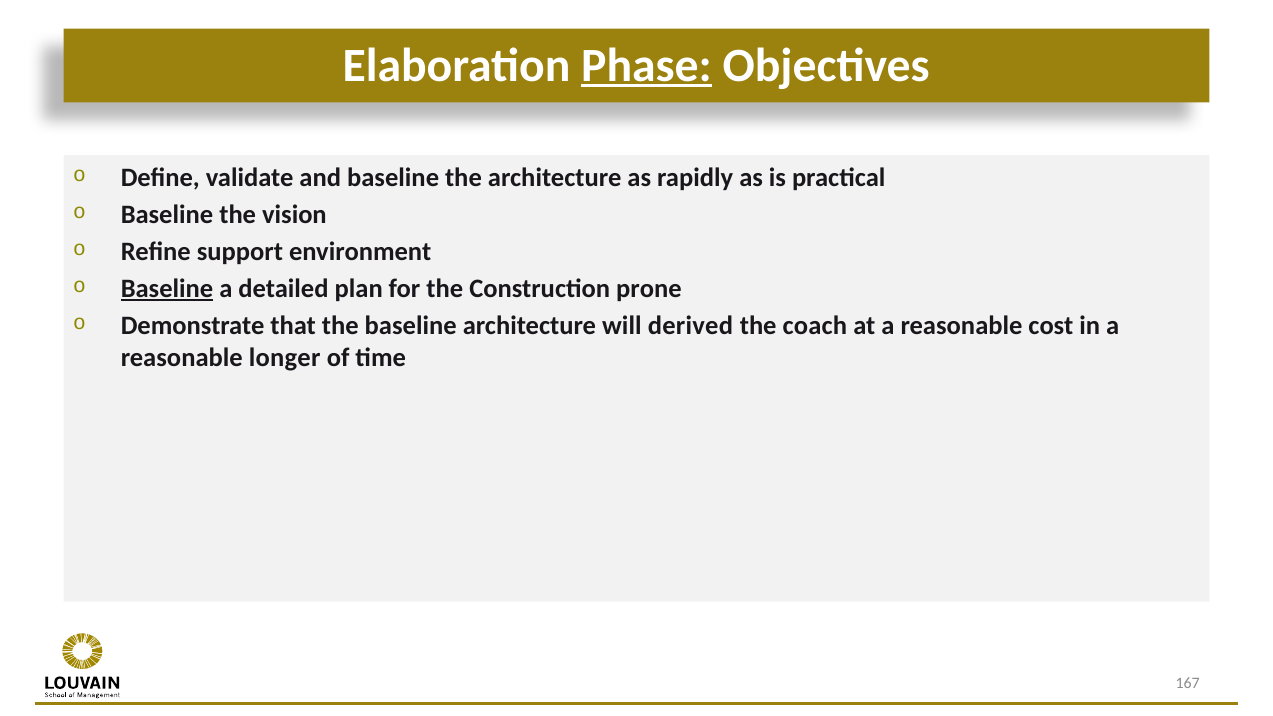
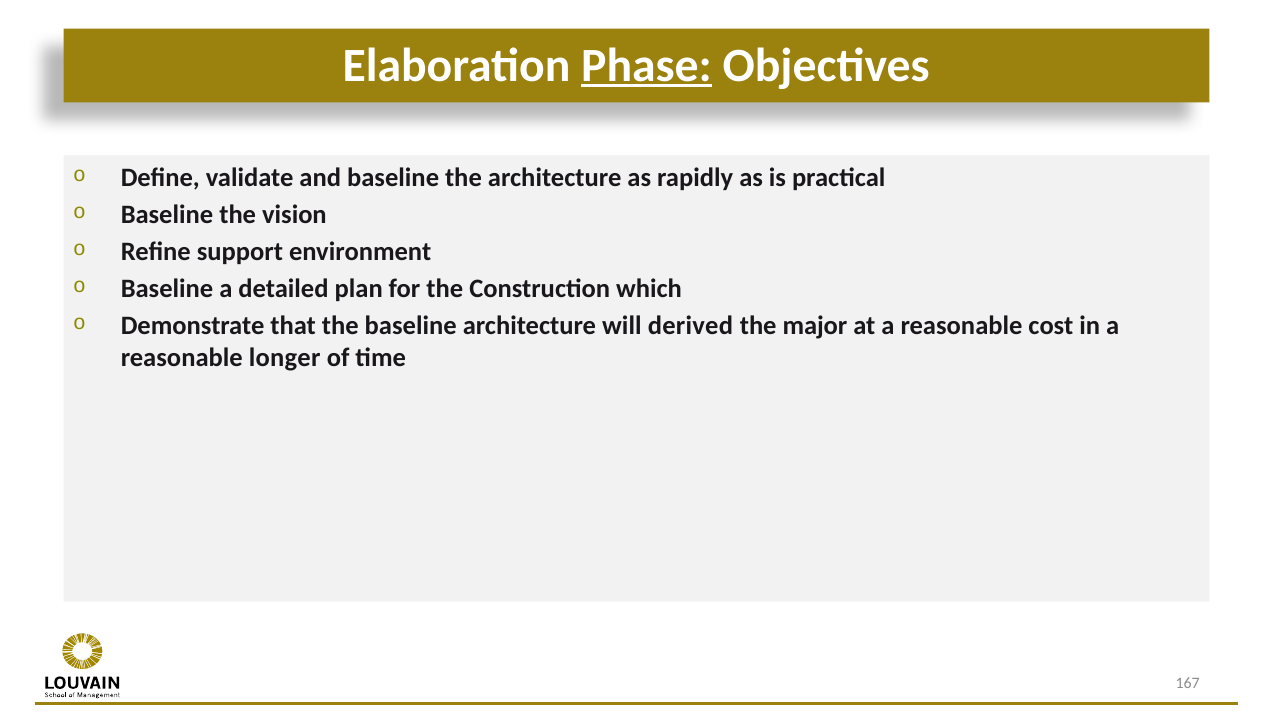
Baseline underline: present -> none (167, 289)
prone: prone -> which (649, 289)
coach: coach -> major (815, 326)
